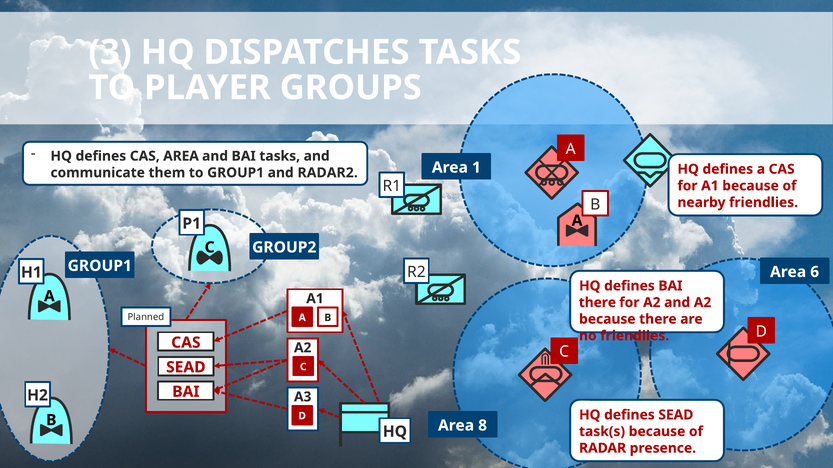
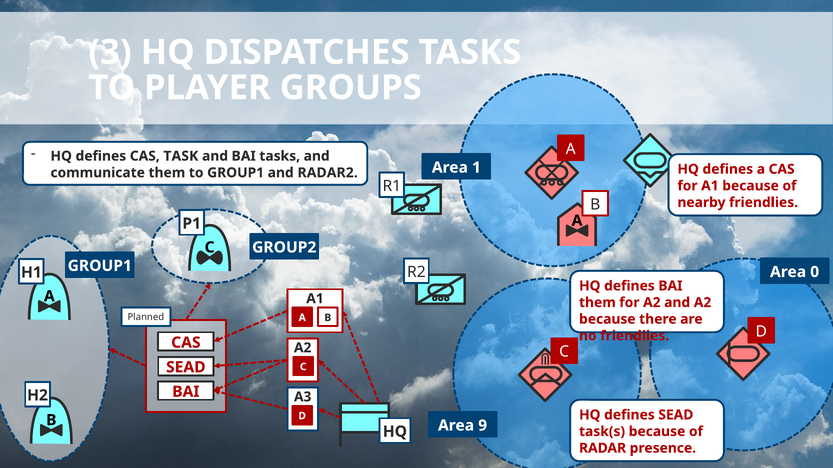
CAS AREA: AREA -> TASK (181, 156)
6: 6 -> 0 (815, 272)
there: there -> them (597, 303)
8: 8 -> 9 (483, 426)
